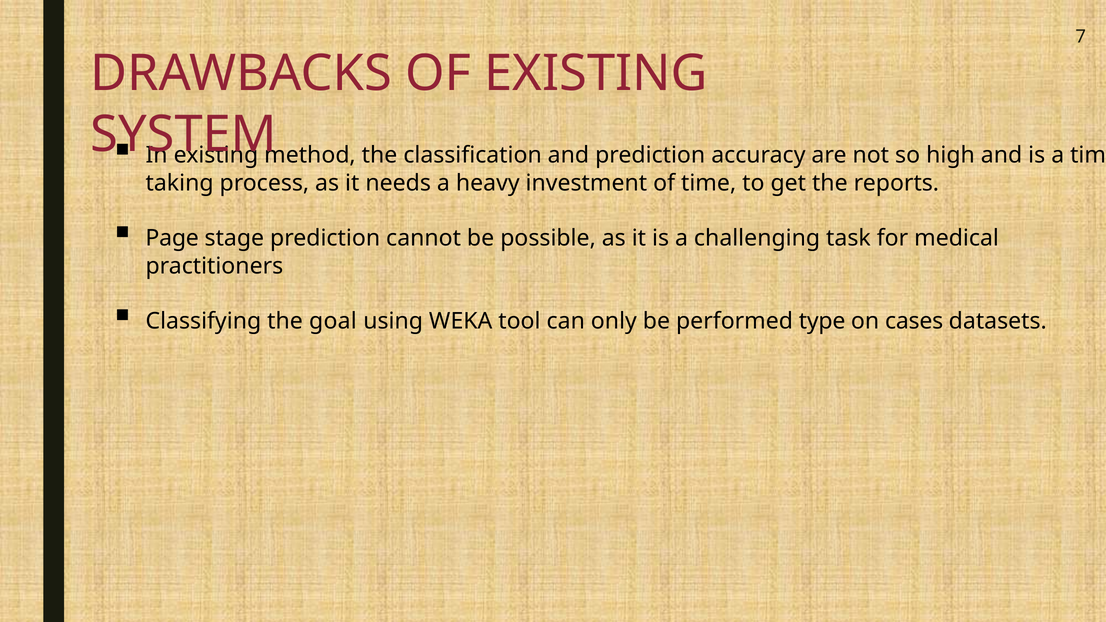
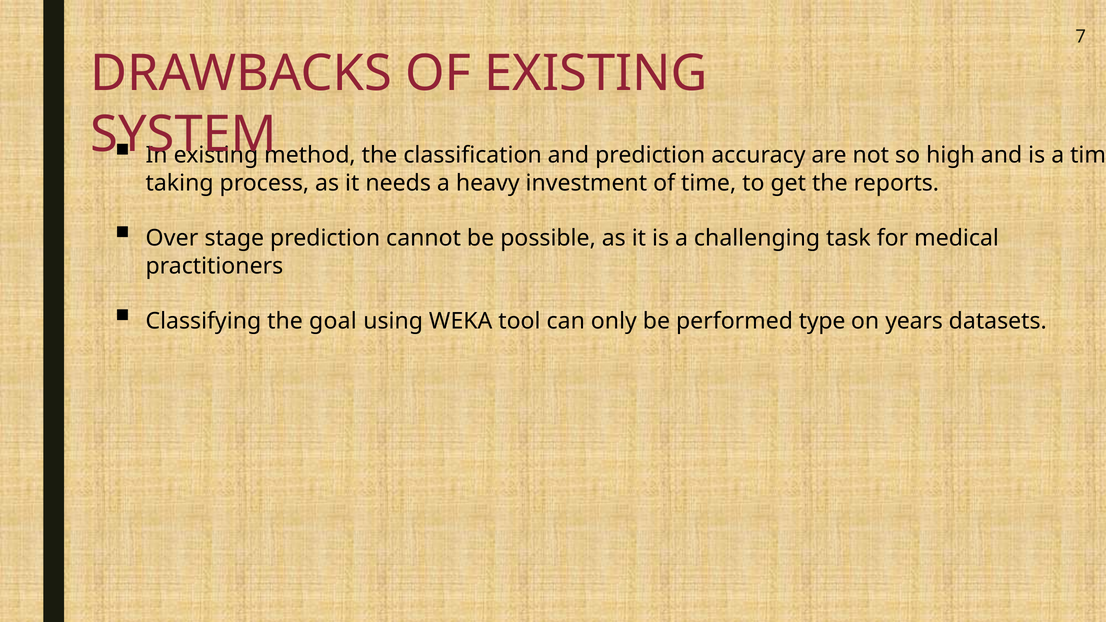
Page: Page -> Over (172, 238)
cases: cases -> years (914, 321)
